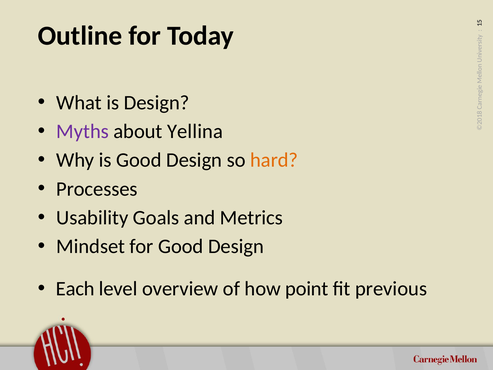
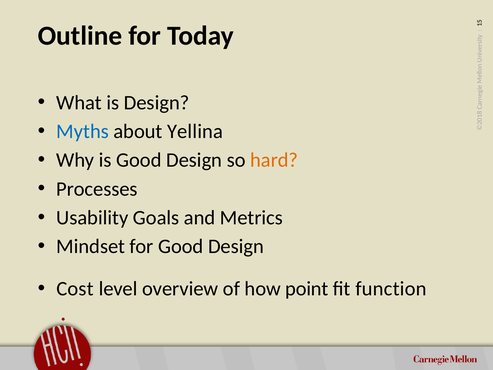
Myths colour: purple -> blue (83, 131)
Each: Each -> Cost (75, 289)
previous: previous -> function (391, 289)
